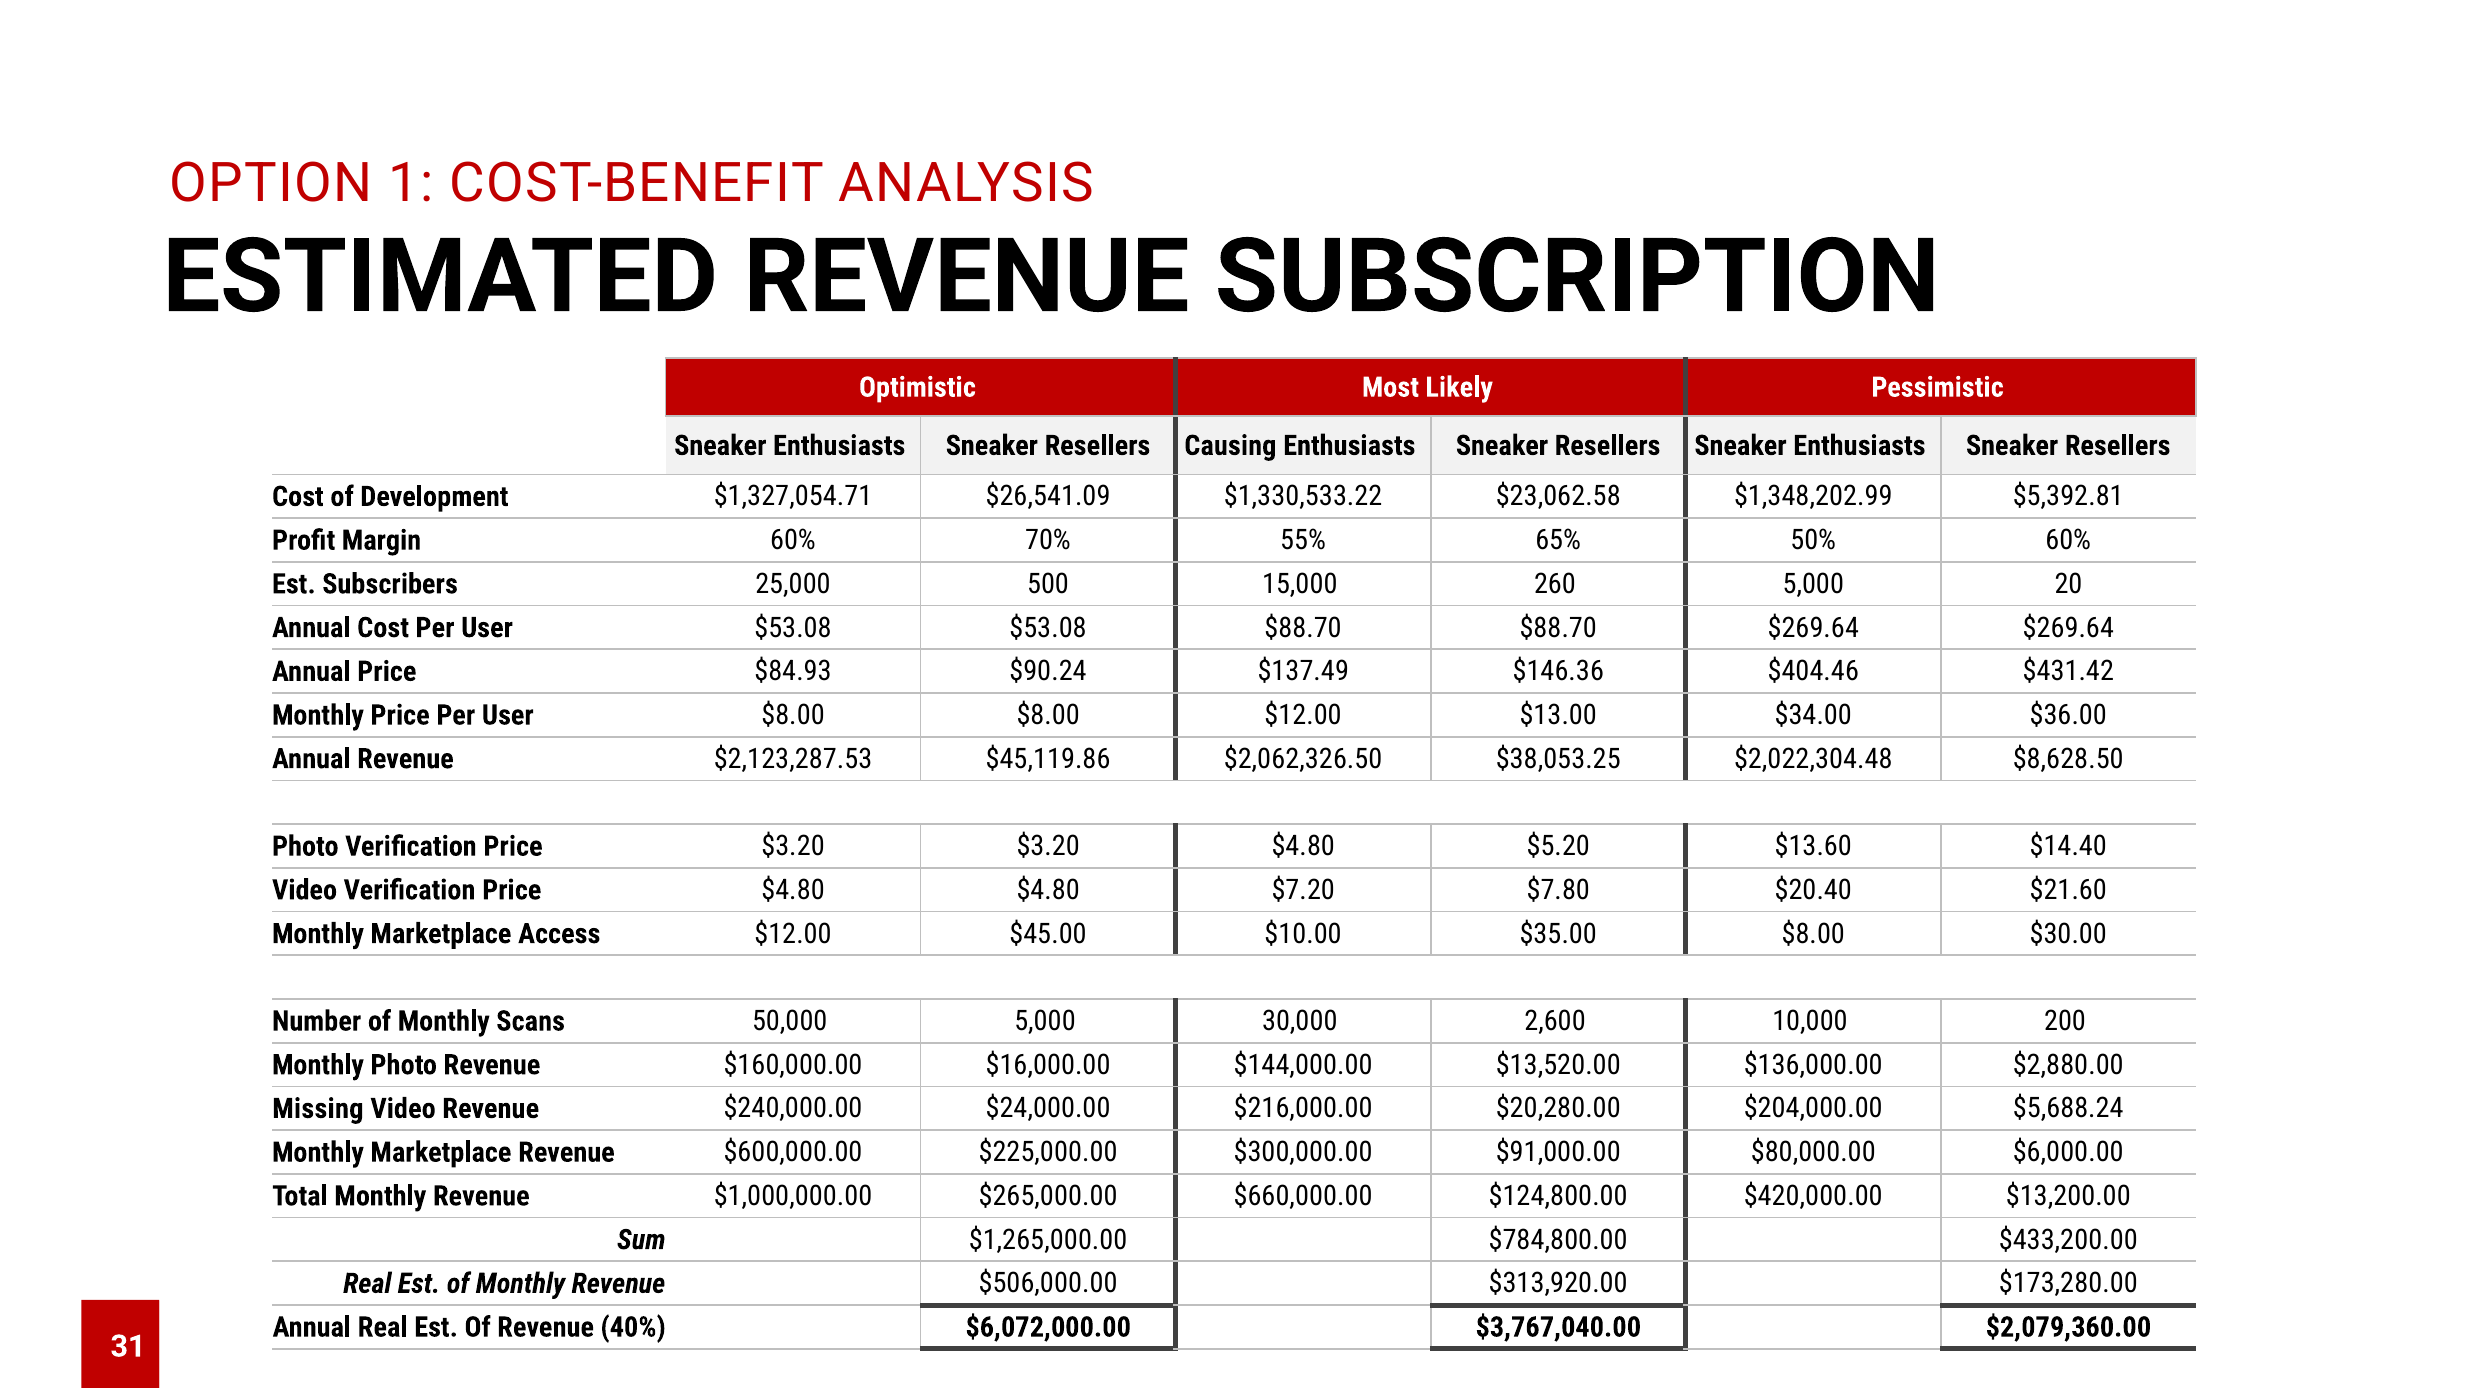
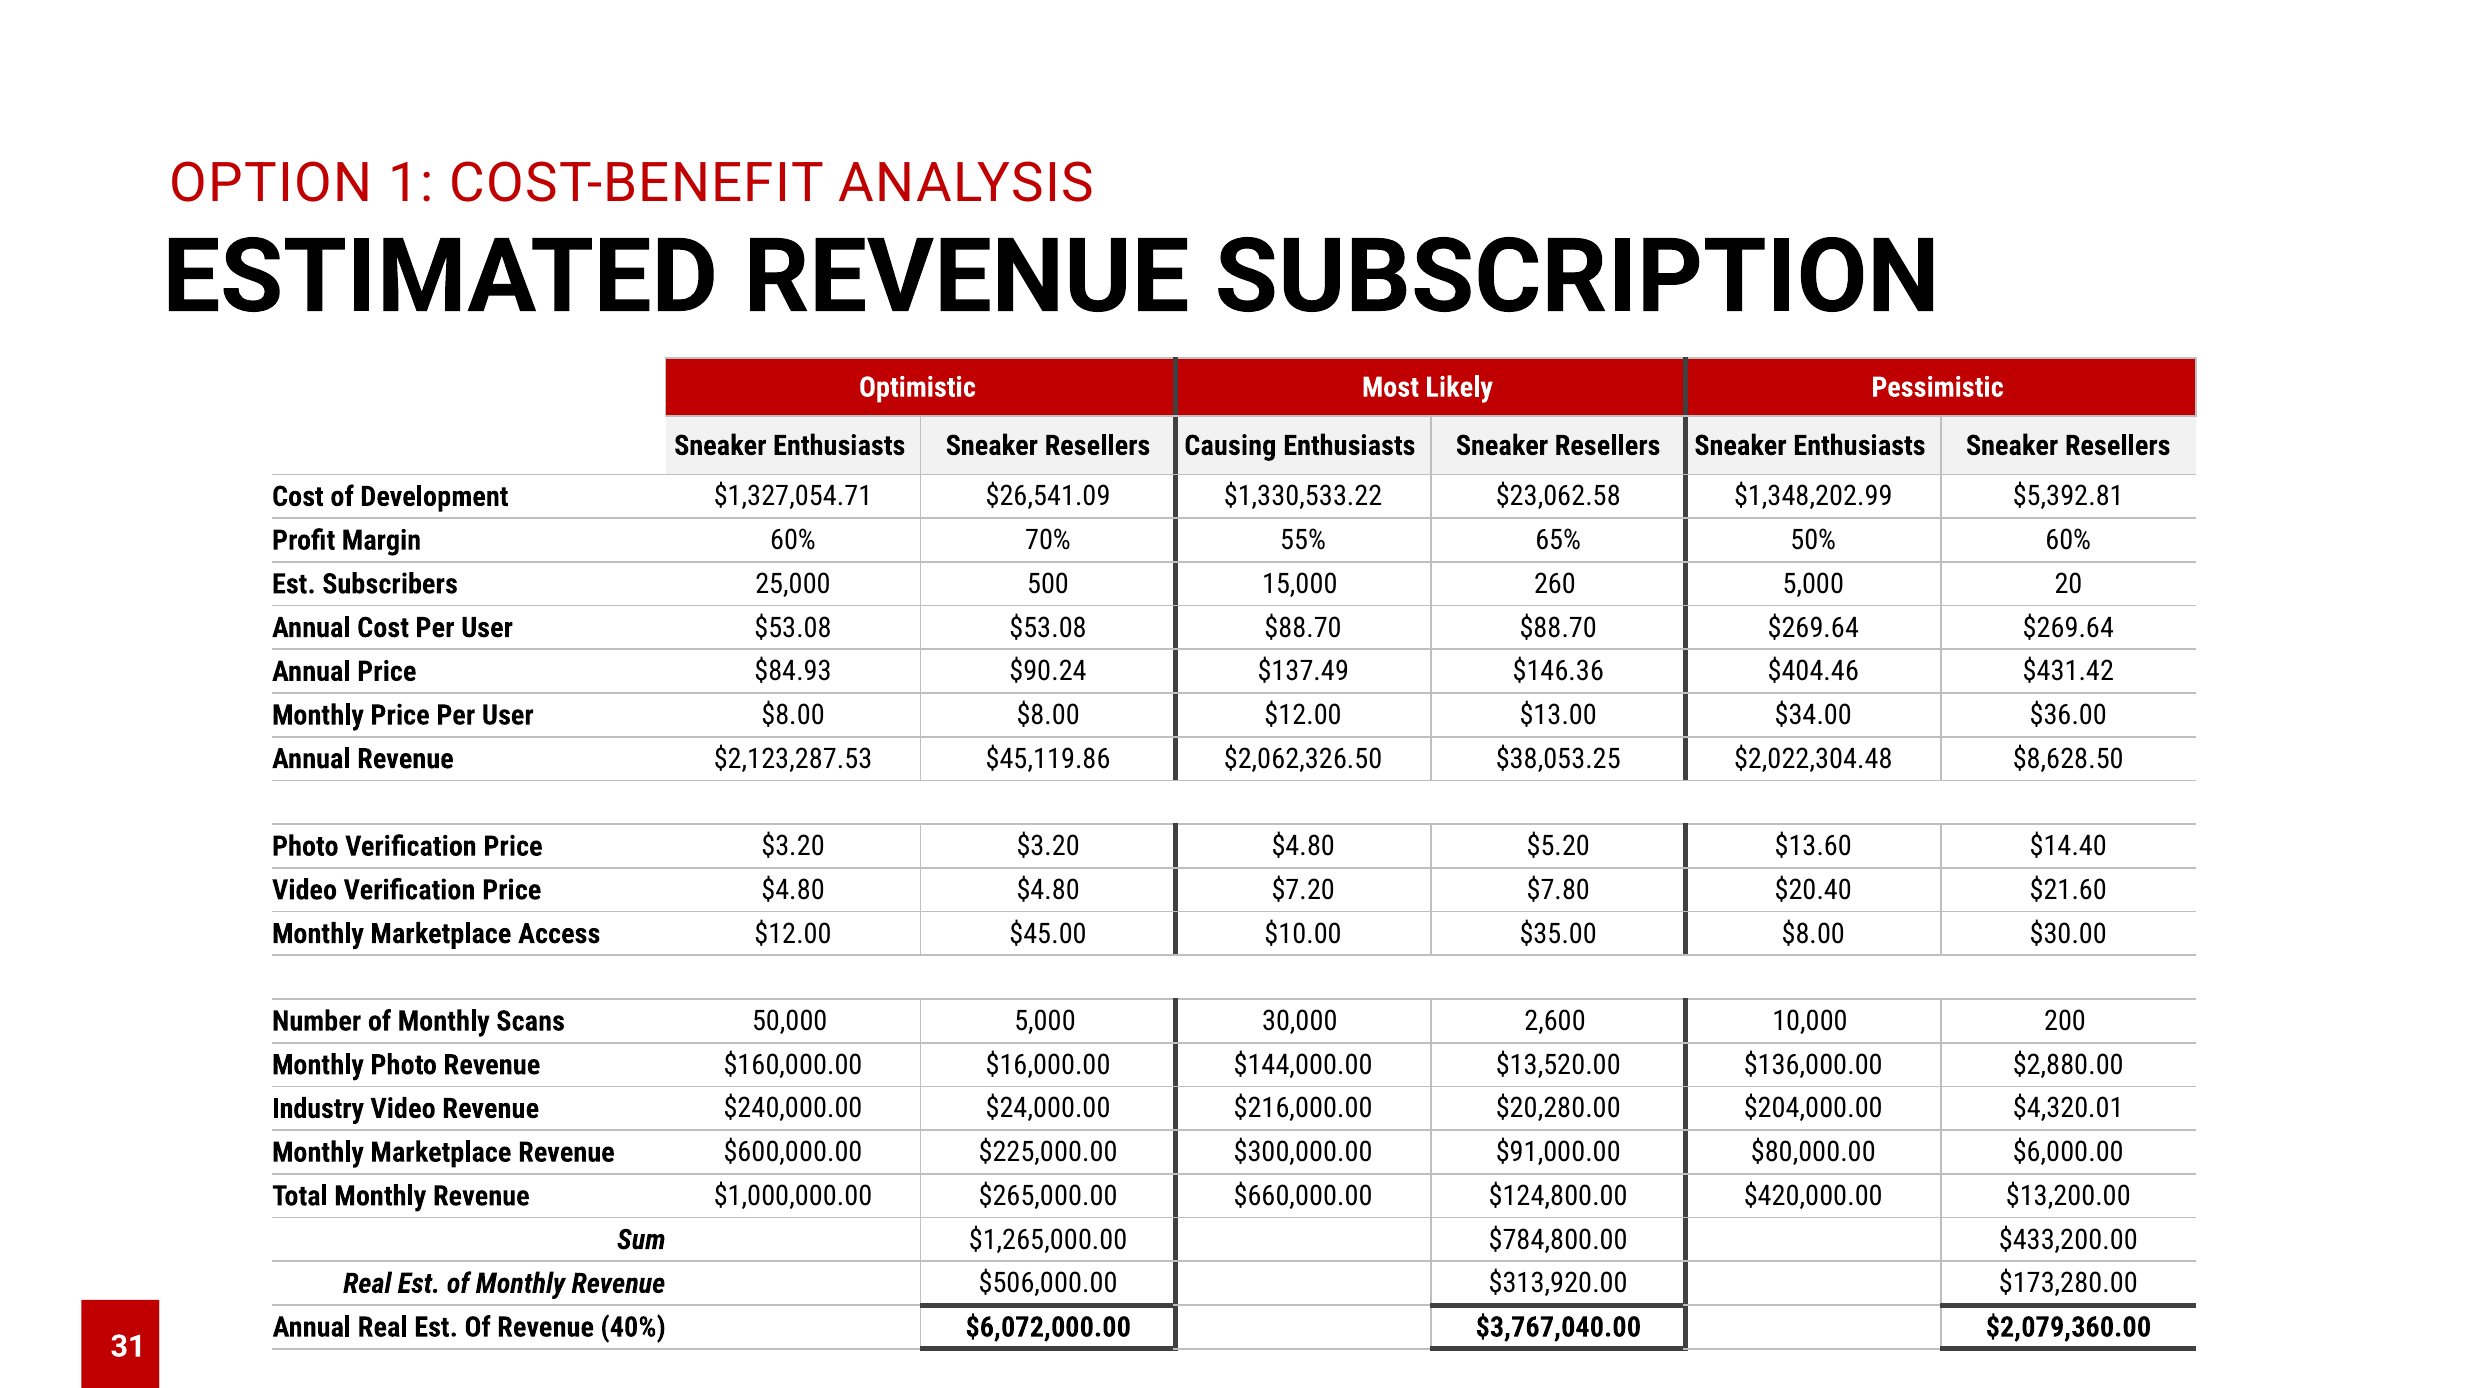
Missing: Missing -> Industry (318, 1109)
$5,688.24: $5,688.24 -> $4,320.01 (2068, 1109)
